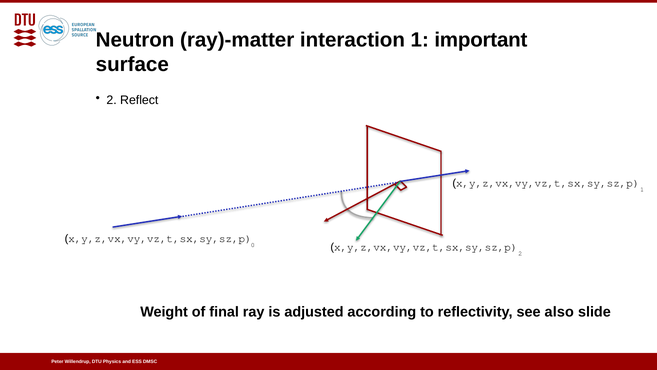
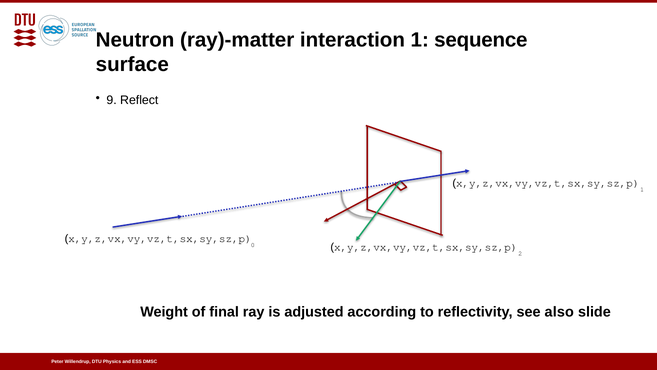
important: important -> sequence (481, 40)
2: 2 -> 9 (112, 100)
